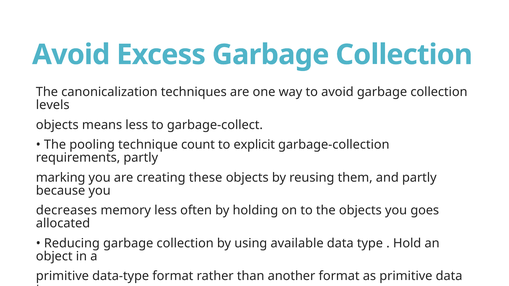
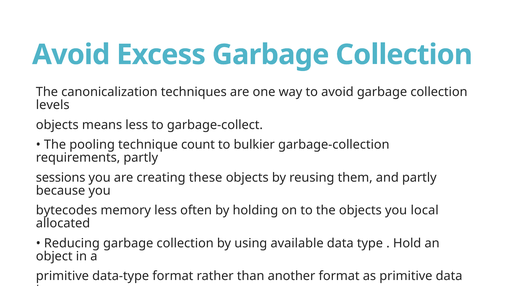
explicit: explicit -> bulkier (254, 145)
marking: marking -> sessions (61, 178)
decreases: decreases -> bytecodes (67, 211)
goes: goes -> local (425, 211)
